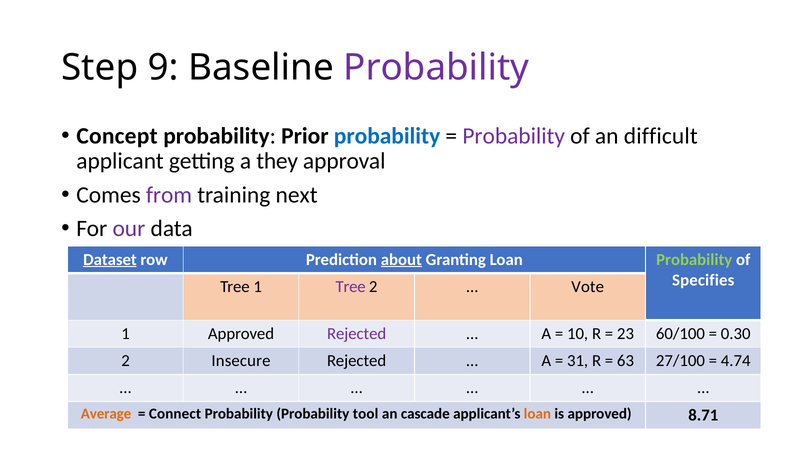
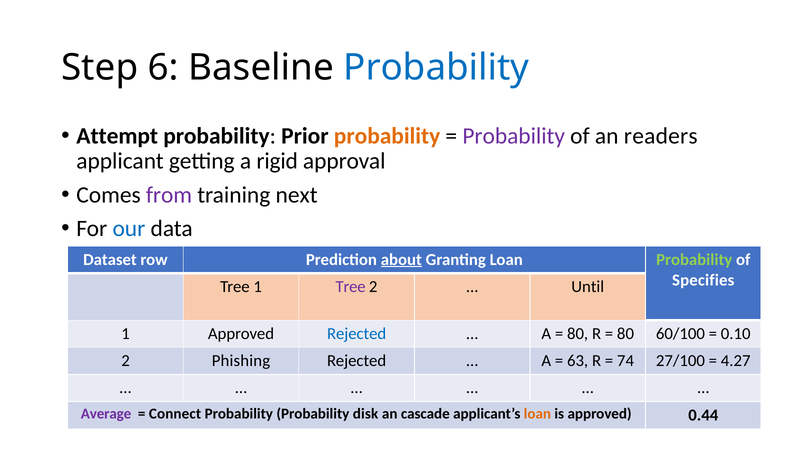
9: 9 -> 6 (163, 68)
Probability colour: purple -> blue (436, 68)
Concept: Concept -> Attempt (117, 136)
probability colour: blue -> orange (387, 136)
difficult: difficult -> readers (661, 136)
they: they -> rigid (277, 161)
our colour: purple -> blue (129, 229)
Dataset underline: present -> none (110, 260)
Vote: Vote -> Until (588, 287)
Rejected colour: purple -> blue (357, 334)
10: 10 -> 80 (578, 334)
23: 23 -> 80 (625, 334)
0.30: 0.30 -> 0.10 (736, 334)
Insecure: Insecure -> Phishing (241, 361)
31: 31 -> 63 (578, 361)
63: 63 -> 74 (625, 361)
4.74: 4.74 -> 4.27 (736, 361)
Average colour: orange -> purple (106, 414)
tool: tool -> disk (366, 414)
8.71: 8.71 -> 0.44 (703, 415)
